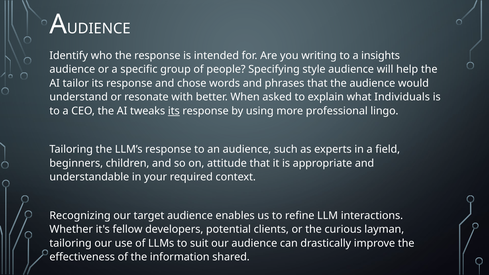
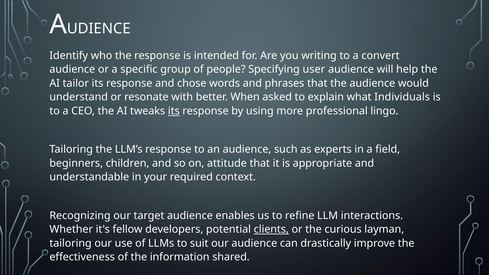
insights: insights -> convert (381, 56)
style: style -> user (314, 69)
clients underline: none -> present (271, 229)
